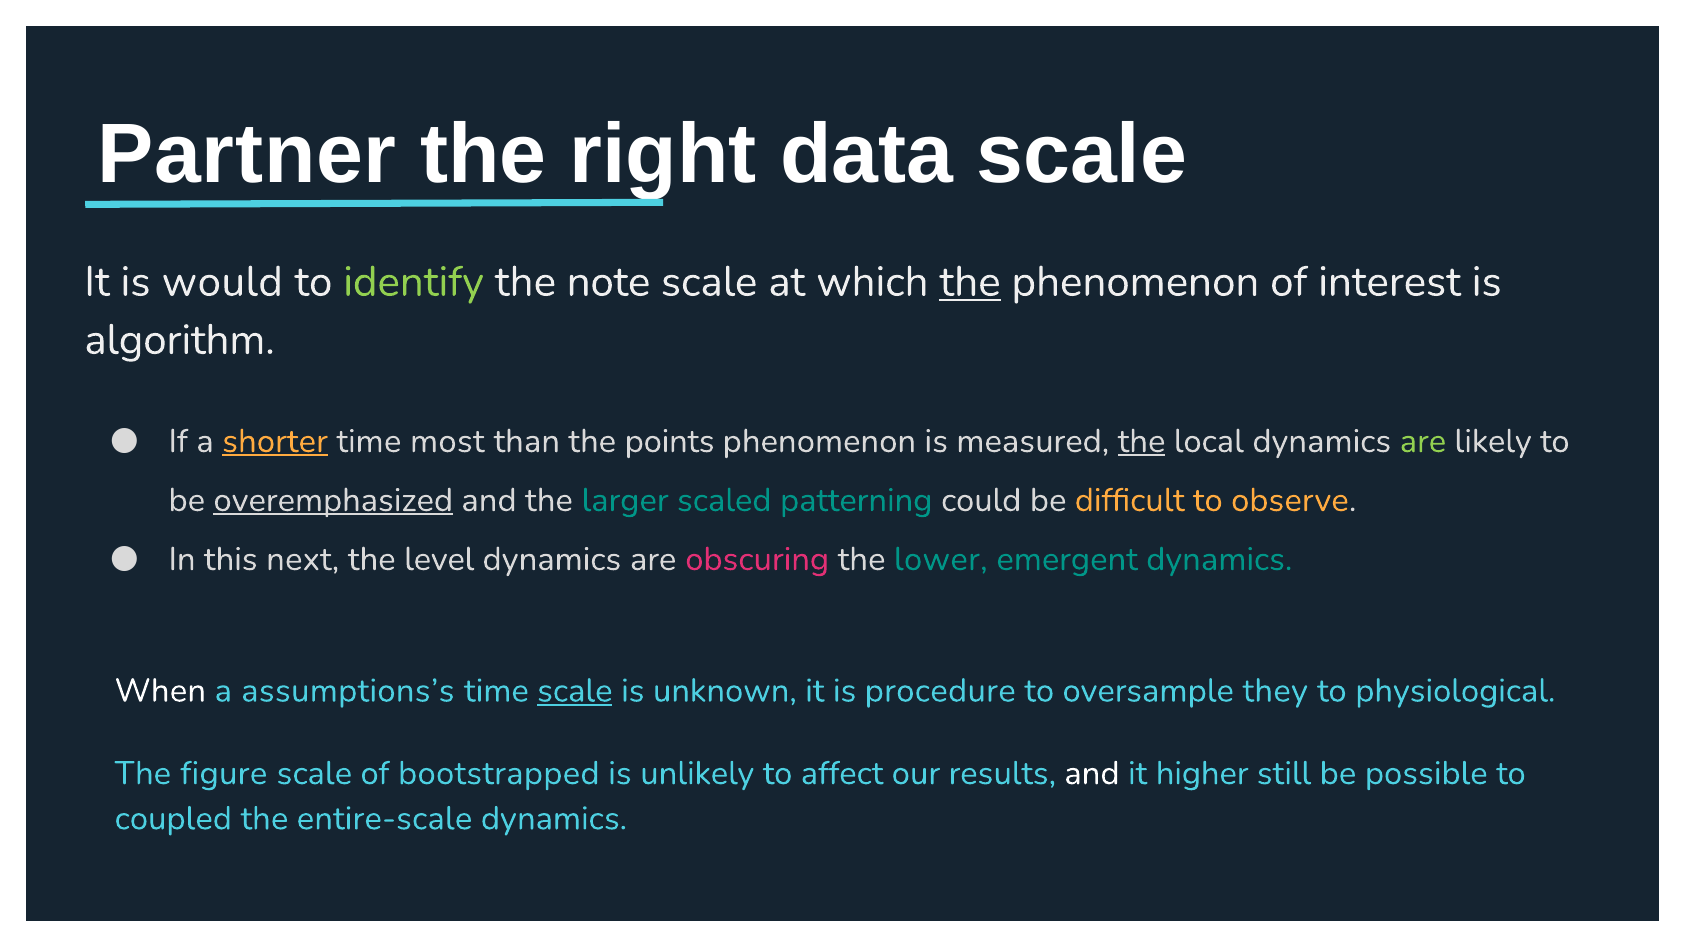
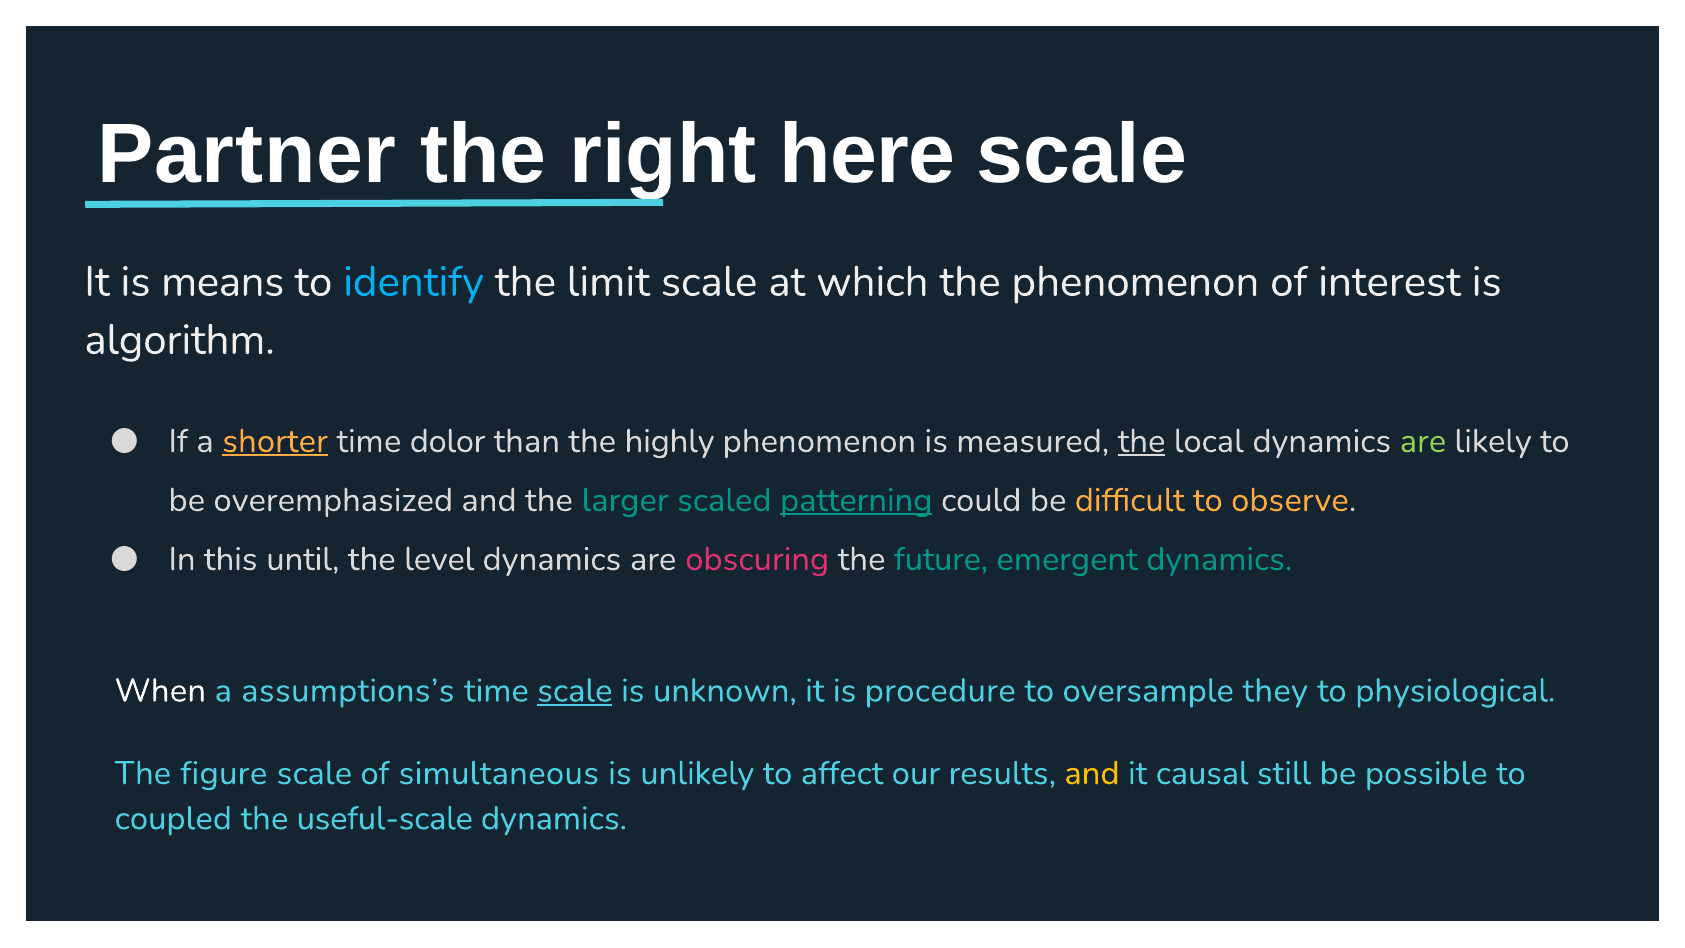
data: data -> here (867, 154)
would: would -> means (223, 282)
identify colour: light green -> light blue (414, 282)
note: note -> limit (608, 282)
the underline: present -> none (970, 282)
most: most -> dolor (448, 441)
points: points -> highly (670, 441)
overemphasized underline: present -> none (333, 500)
patterning underline: none -> present (856, 500)
next: next -> until (303, 559)
lower: lower -> future (941, 559)
bootstrapped: bootstrapped -> simultaneous (499, 773)
and colour: white -> yellow (1092, 773)
higher: higher -> causal (1202, 773)
entire-scale: entire-scale -> useful-scale (385, 818)
